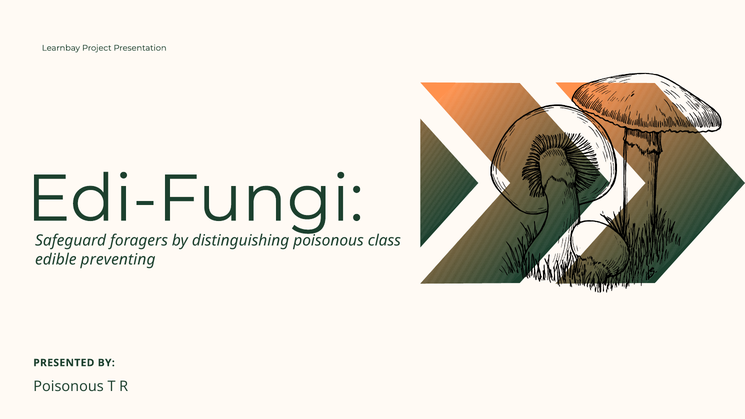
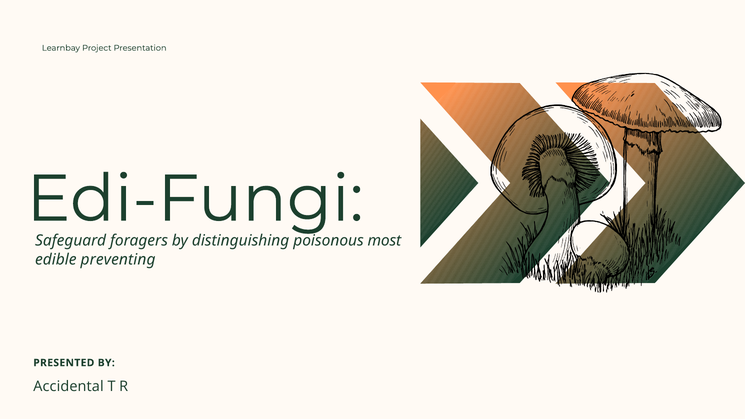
class: class -> most (384, 241)
Poisonous: Poisonous -> Accidental (68, 386)
